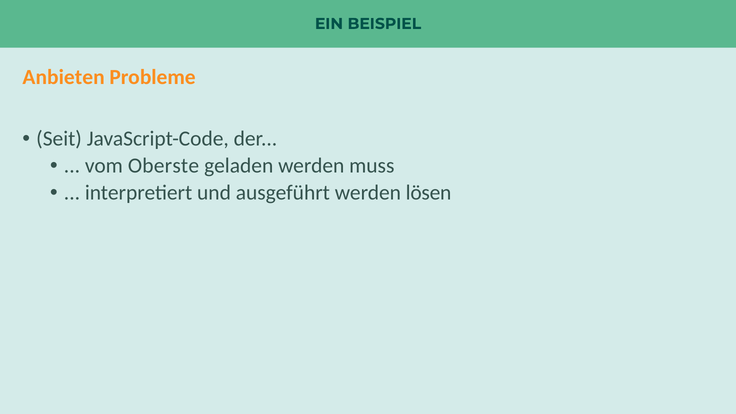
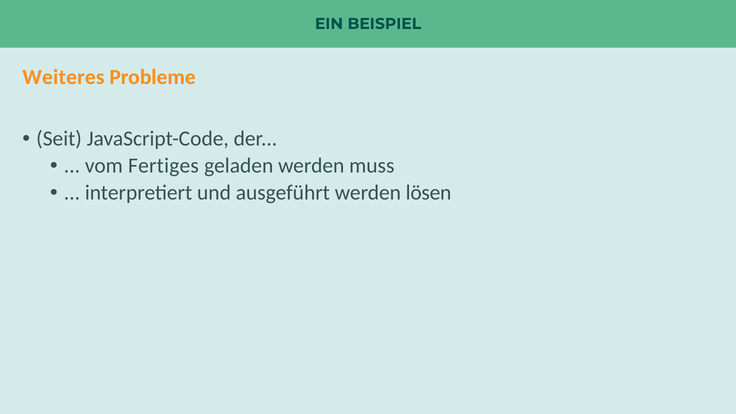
Anbieten: Anbieten -> Weiteres (63, 77)
Oberste: Oberste -> Fertiges (163, 166)
